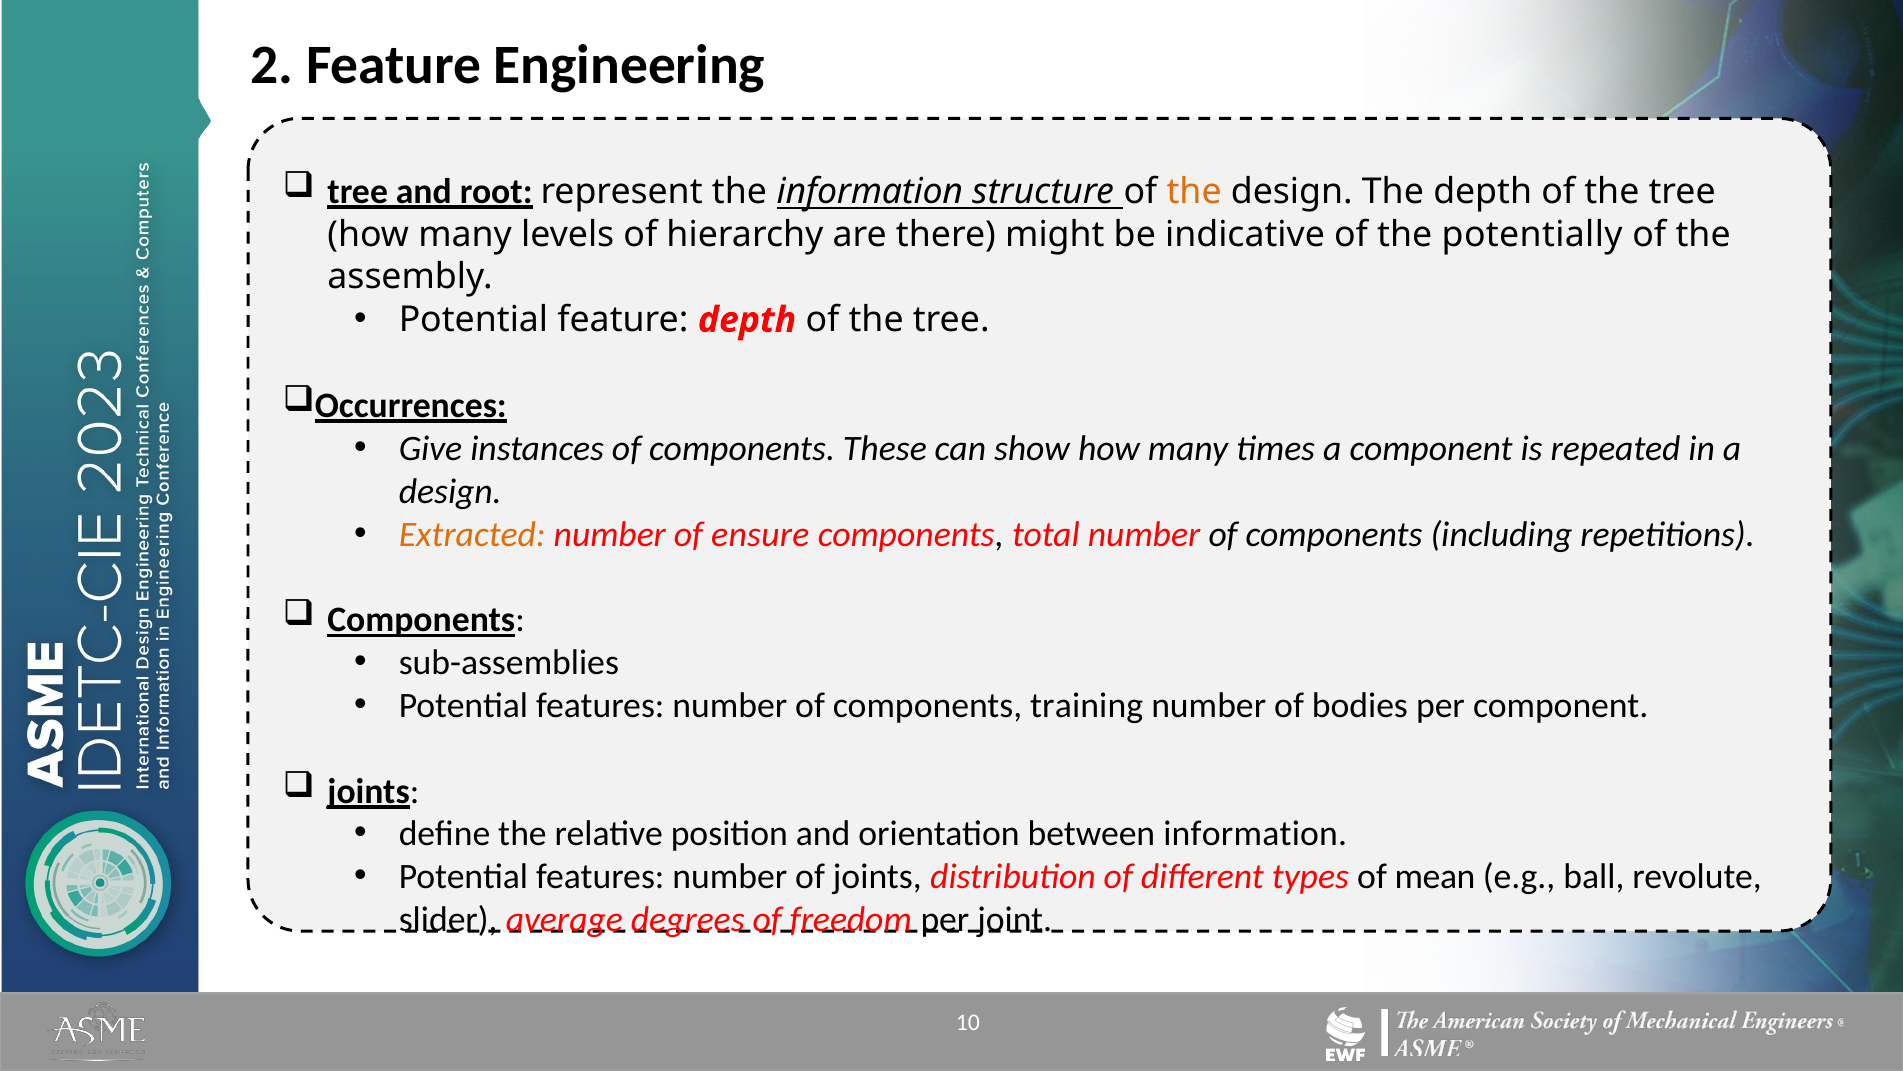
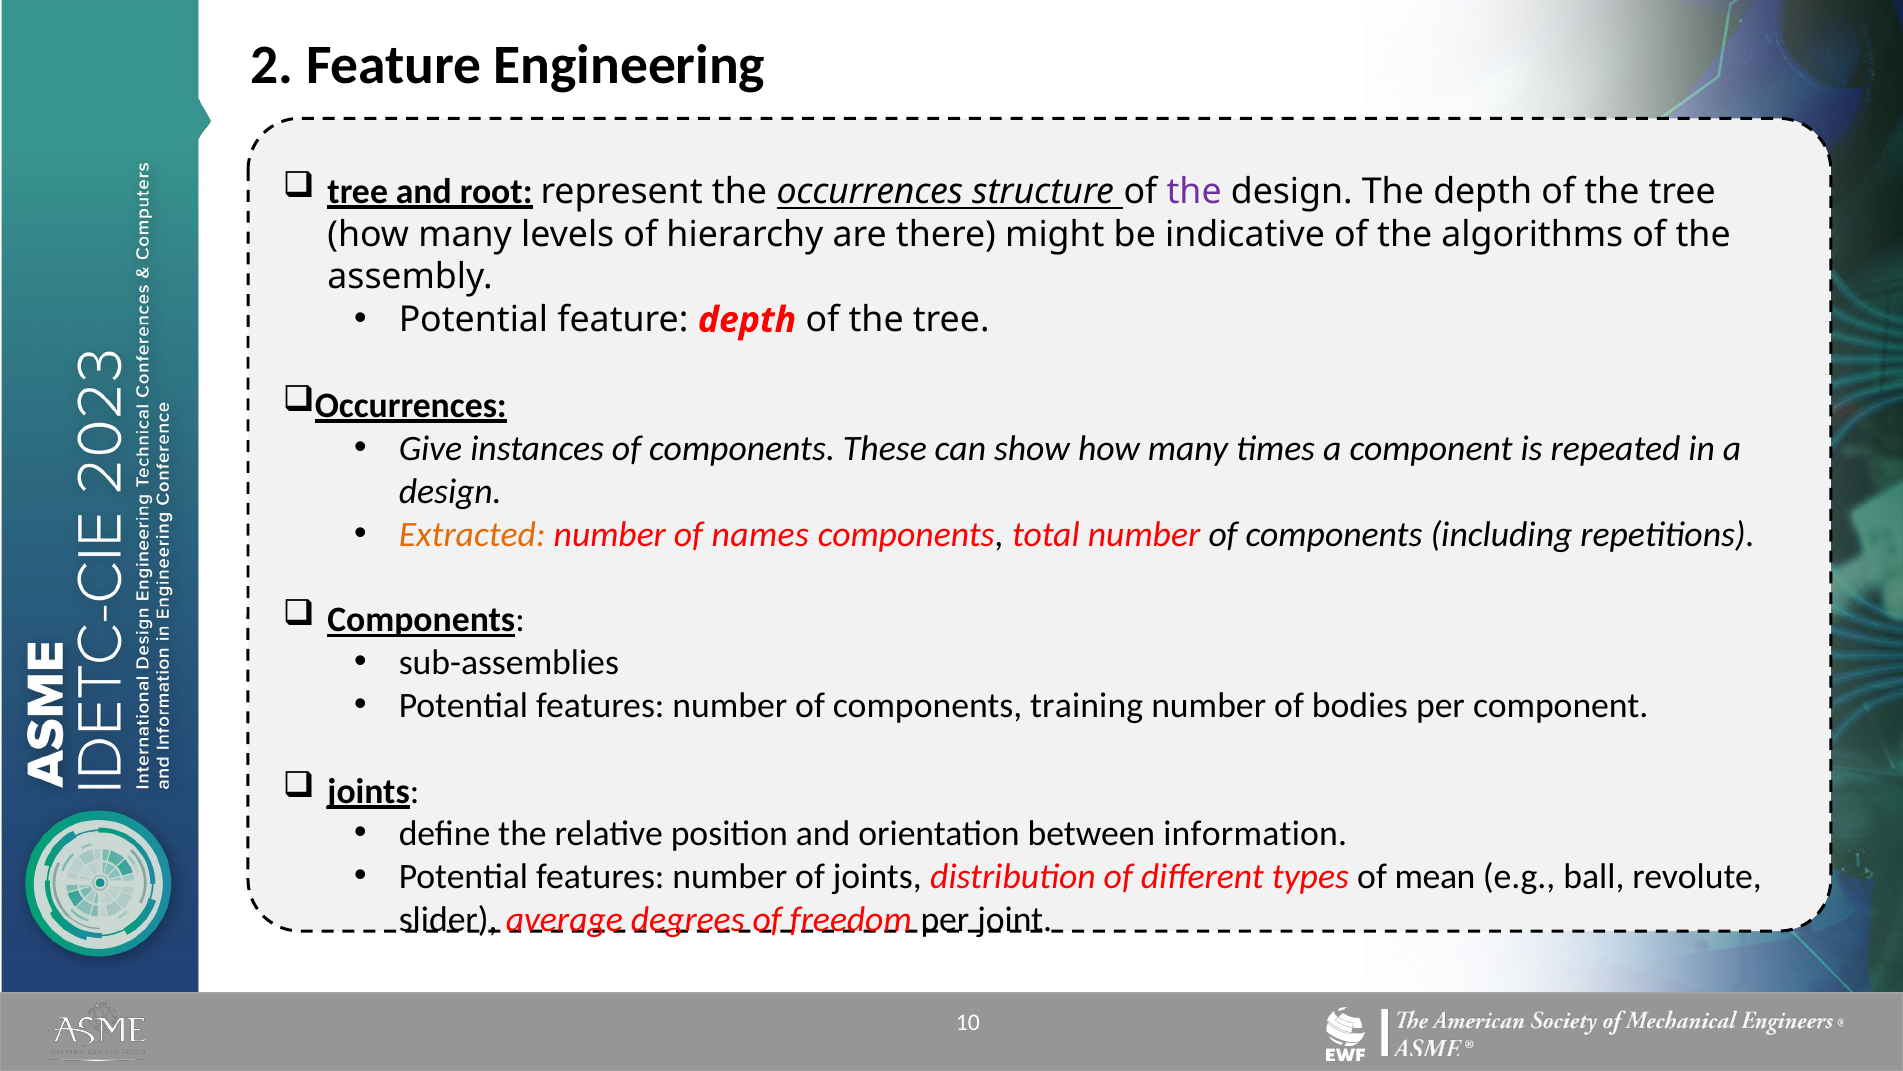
the information: information -> occurrences (870, 191)
the colour: orange -> purple (1194, 191)
potentially: potentially -> algorithms (1532, 234)
ensure: ensure -> names (760, 534)
